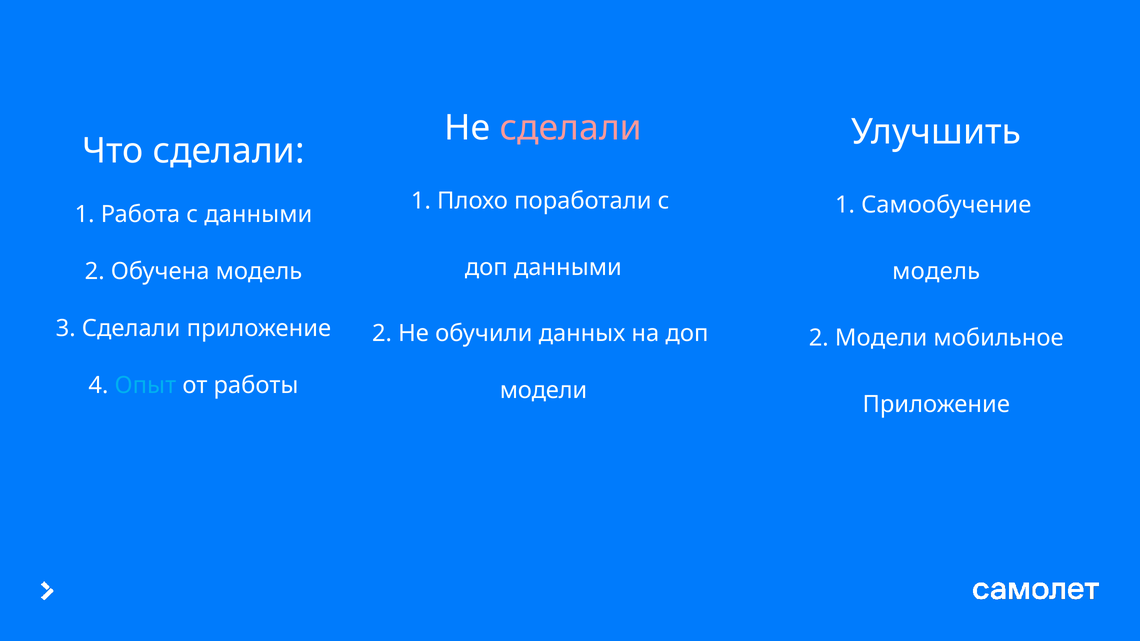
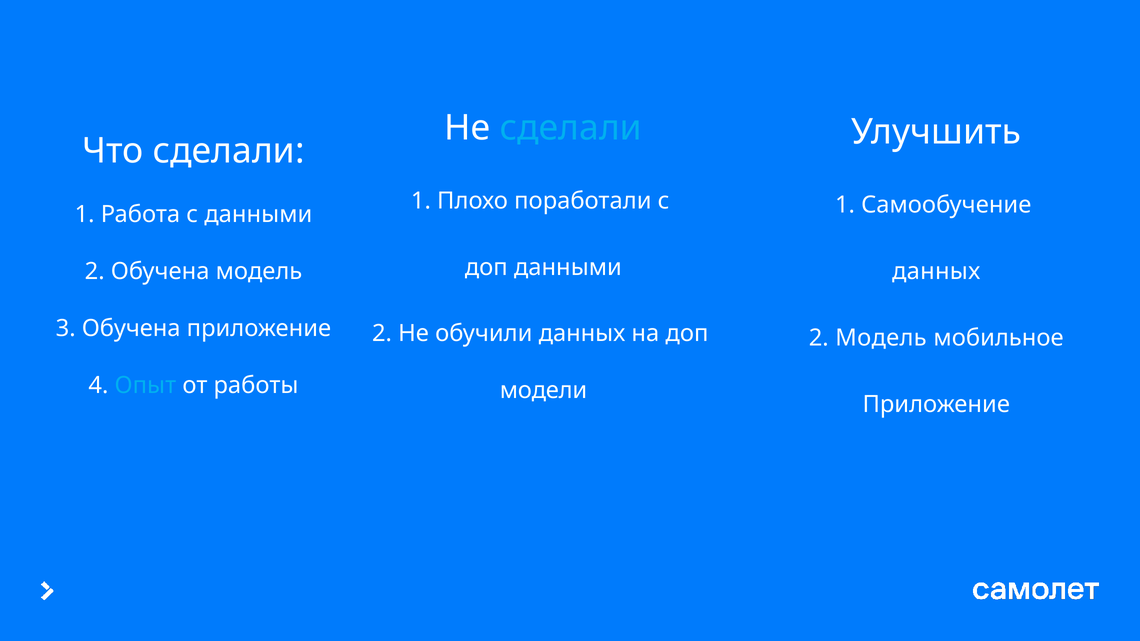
сделали colour: pink -> light blue (571, 128)
модель: модель -> данных (936, 272)
3 Сделали: Сделали -> Обучена (131, 328)
2 Модели: Модели -> Модель (881, 338)
